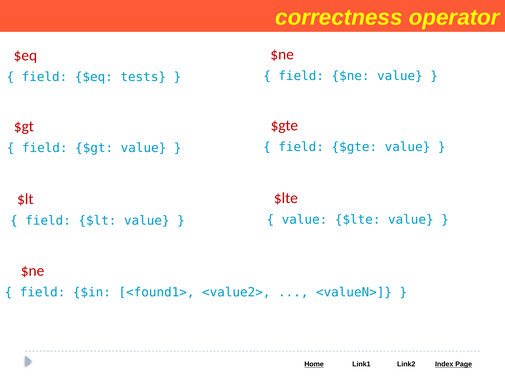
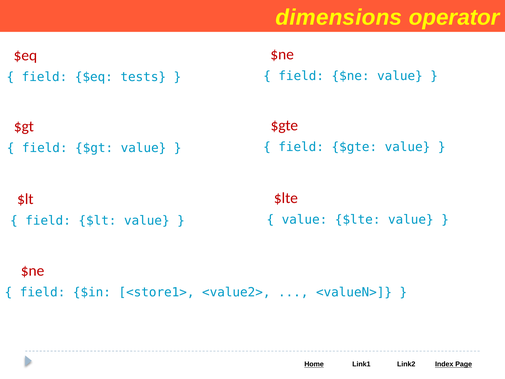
correctness: correctness -> dimensions (339, 18)
<found1>: <found1> -> <store1> (157, 292)
